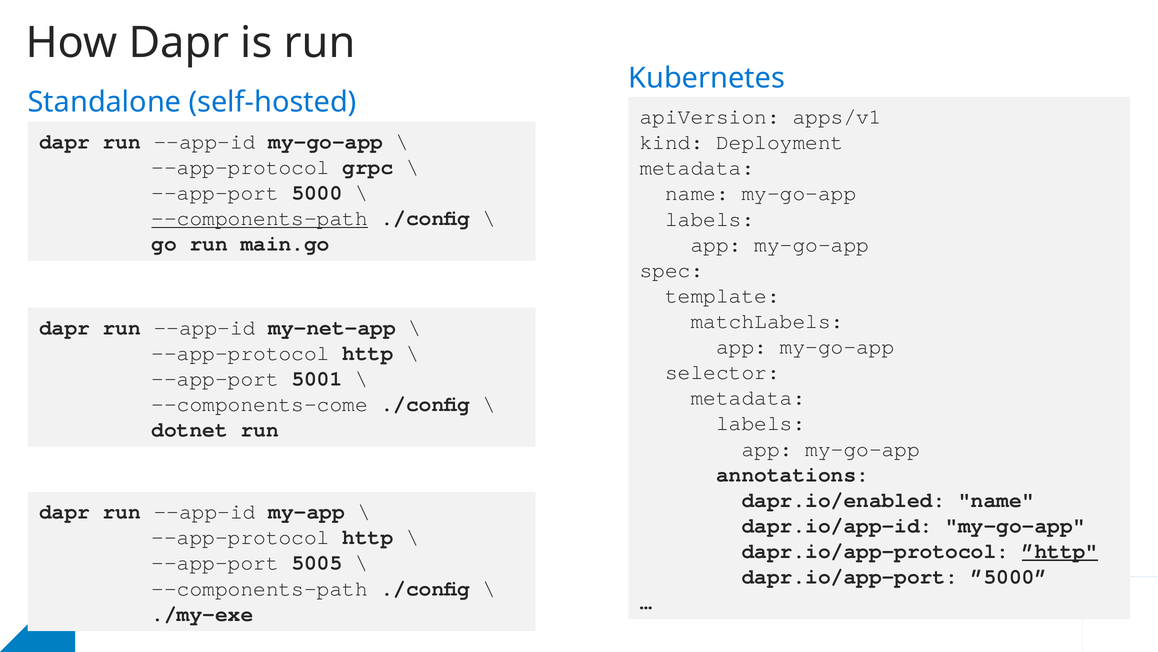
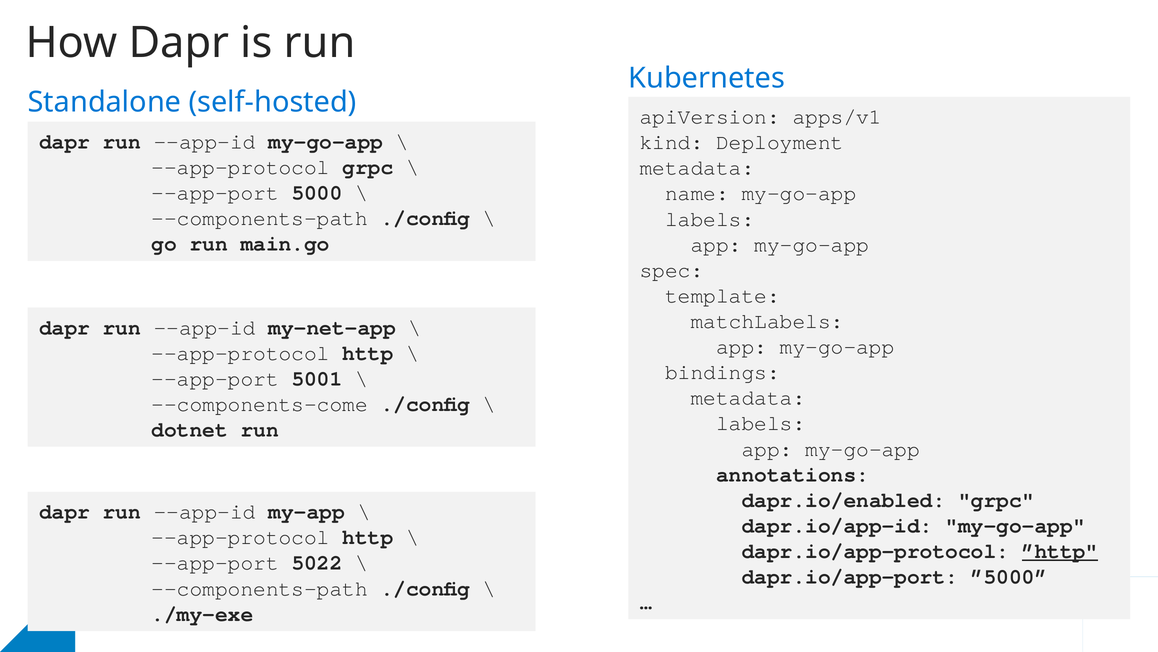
--components-path underline: present -> none (260, 218)
selector: selector -> bindings (723, 372)
dapr.io/enabled name: name -> grpc (996, 500)
5005: 5005 -> 5022 (317, 562)
